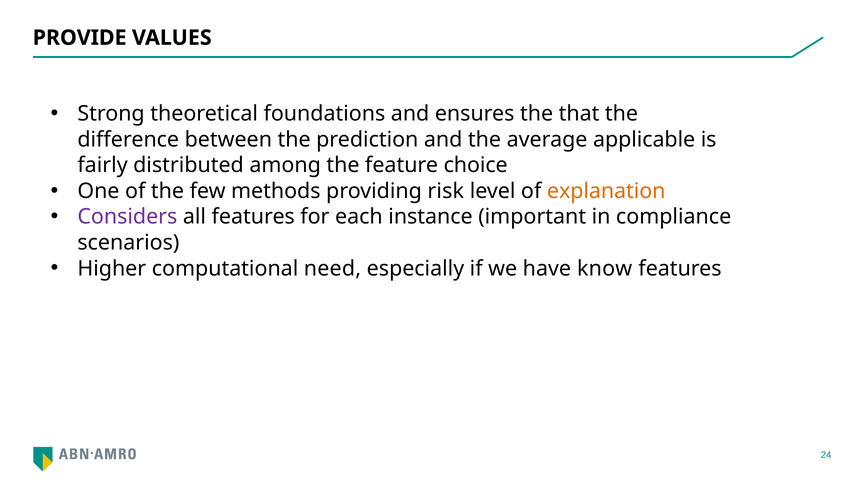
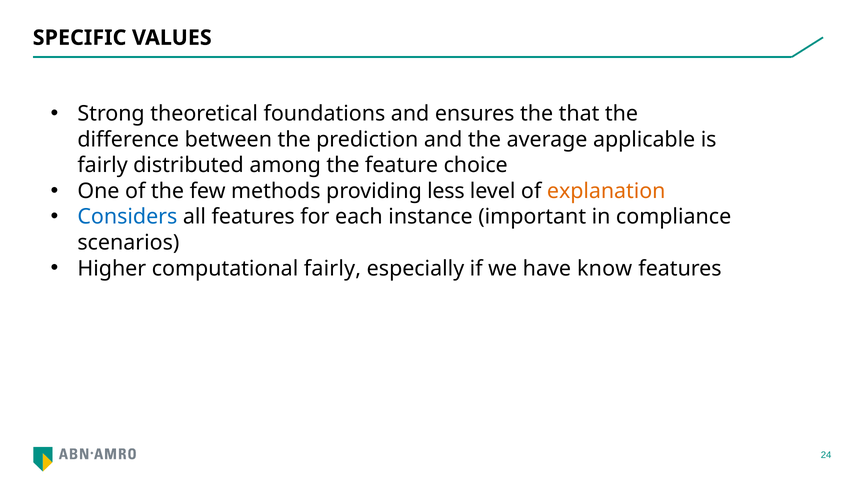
PROVIDE: PROVIDE -> SPECIFIC (80, 38)
risk: risk -> less (446, 191)
Considers colour: purple -> blue (127, 217)
computational need: need -> fairly (332, 268)
